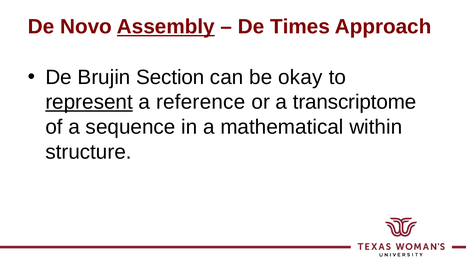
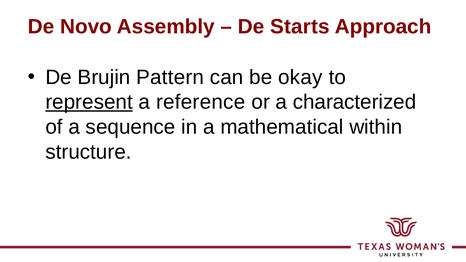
Assembly underline: present -> none (166, 27)
Times: Times -> Starts (300, 27)
Section: Section -> Pattern (170, 77)
transcriptome: transcriptome -> characterized (355, 102)
